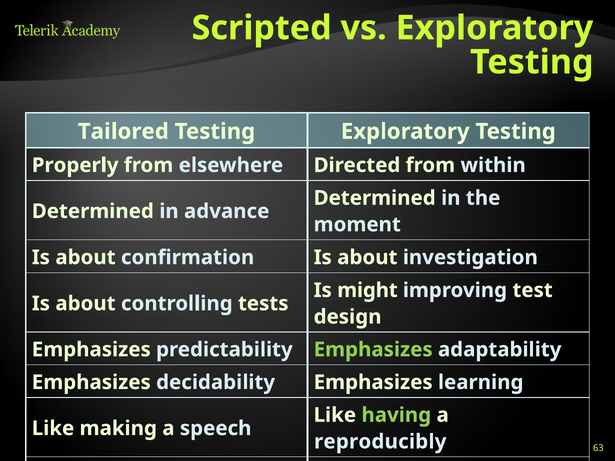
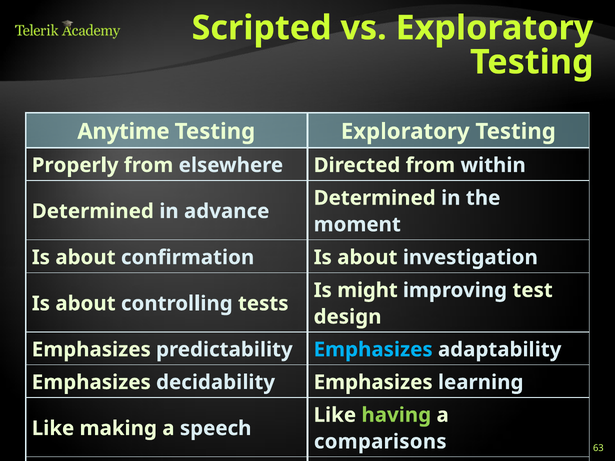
Tailored: Tailored -> Anytime (123, 132)
Emphasizes colour: light green -> light blue (373, 350)
reproducibly: reproducibly -> comparisons (380, 442)
